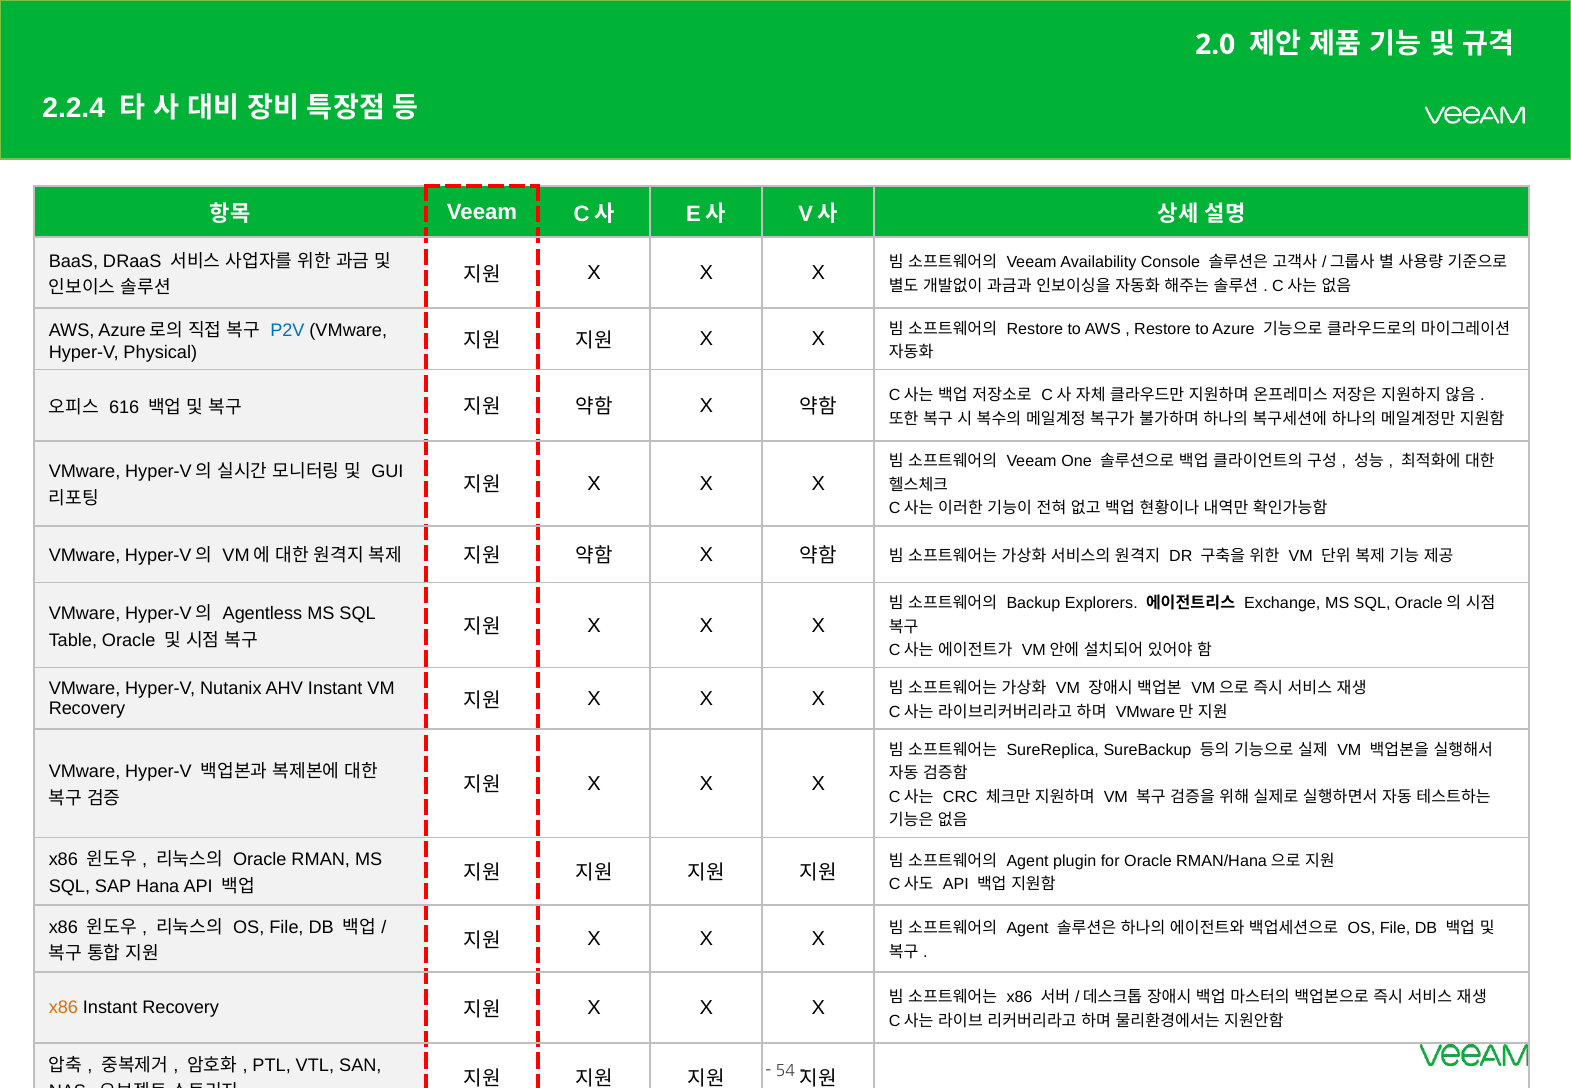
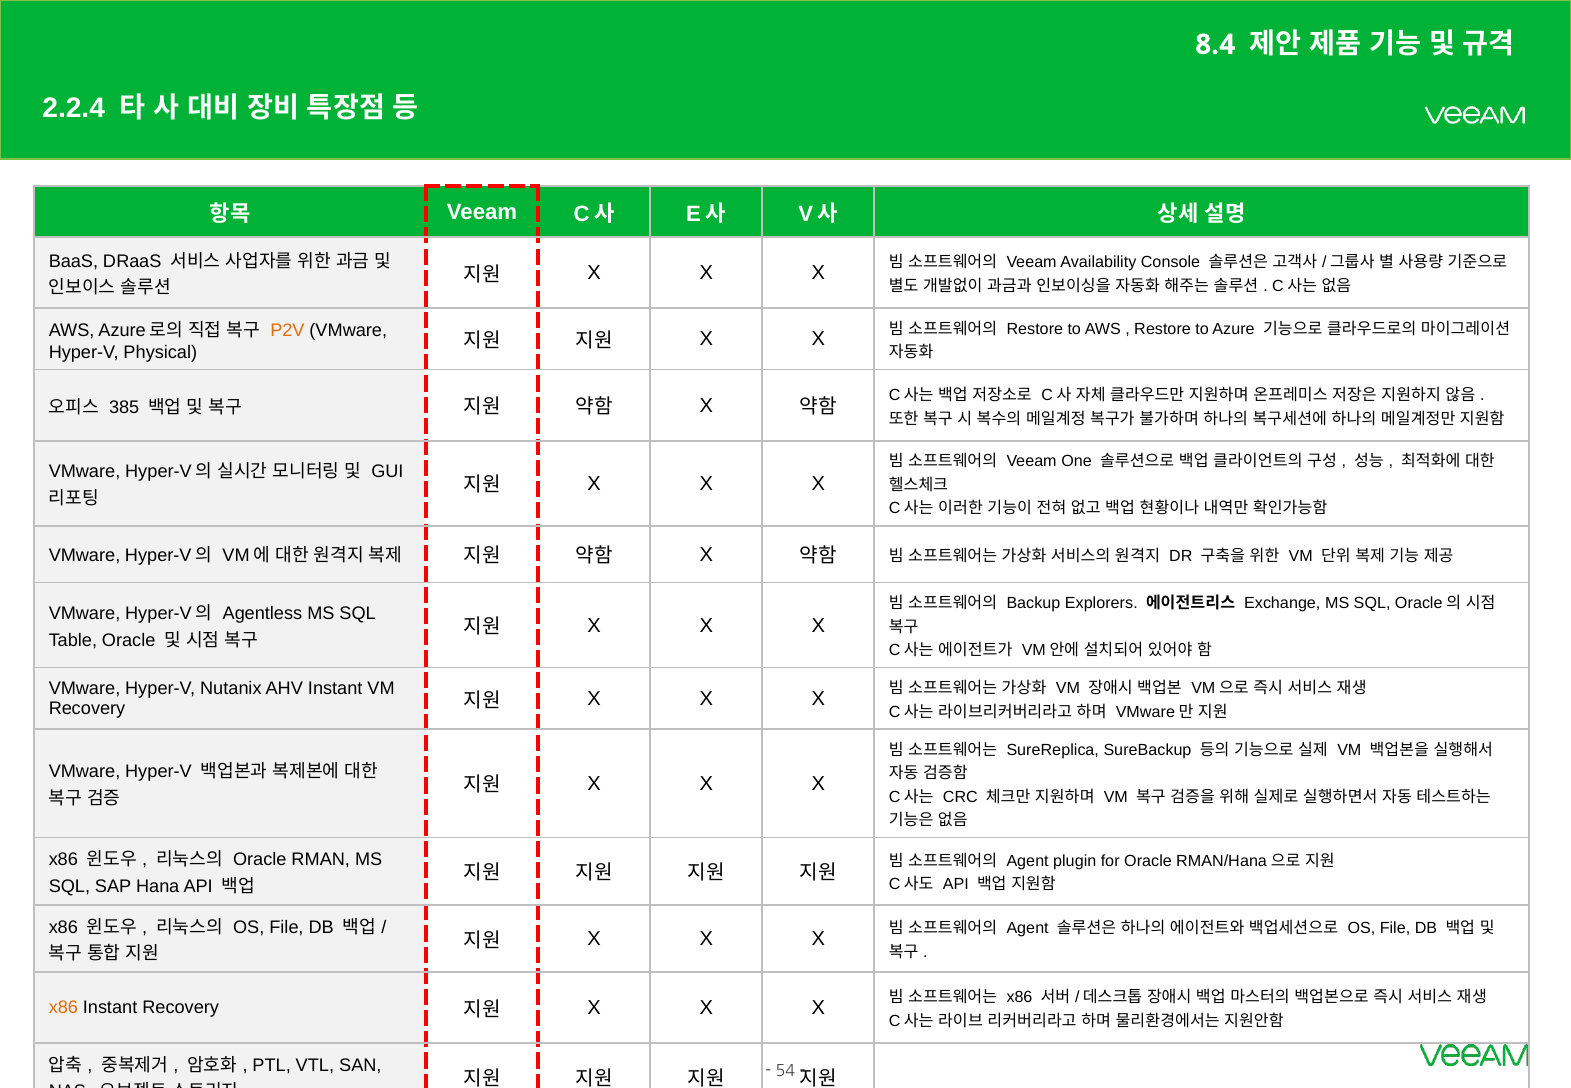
2.0: 2.0 -> 8.4 (1215, 45)
P2V colour: blue -> orange (287, 330)
616: 616 -> 385 (124, 407)
